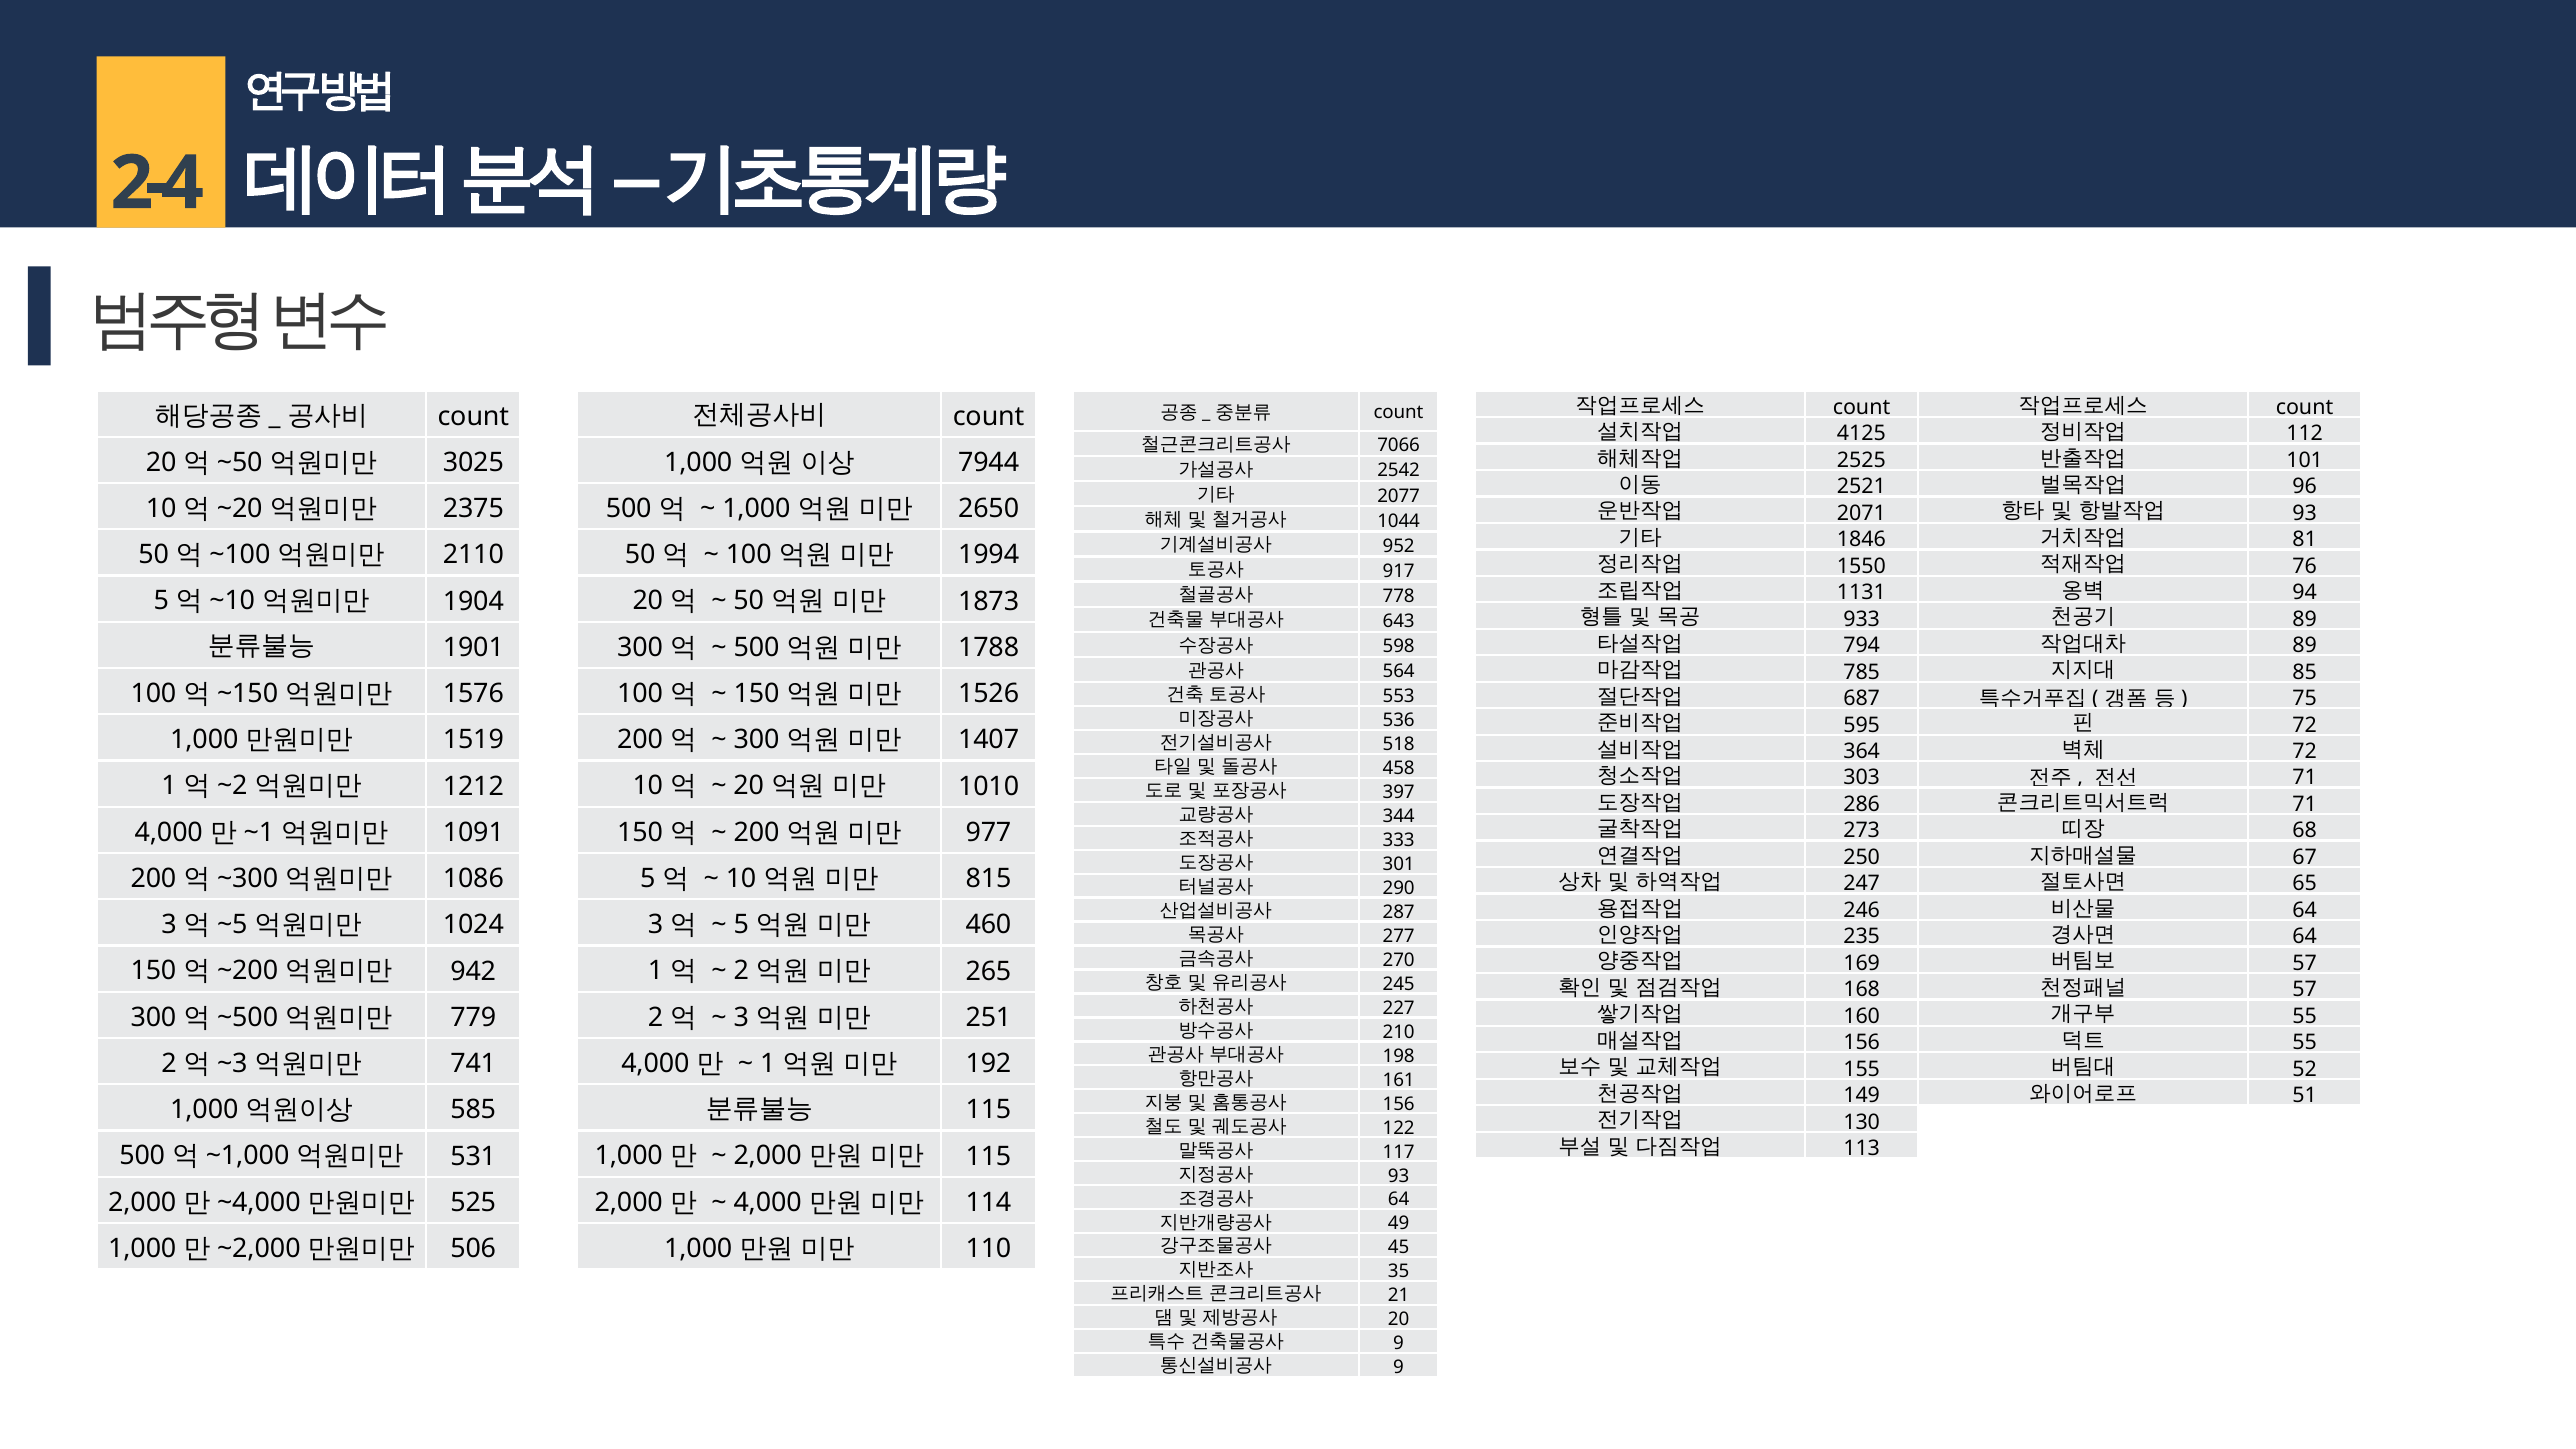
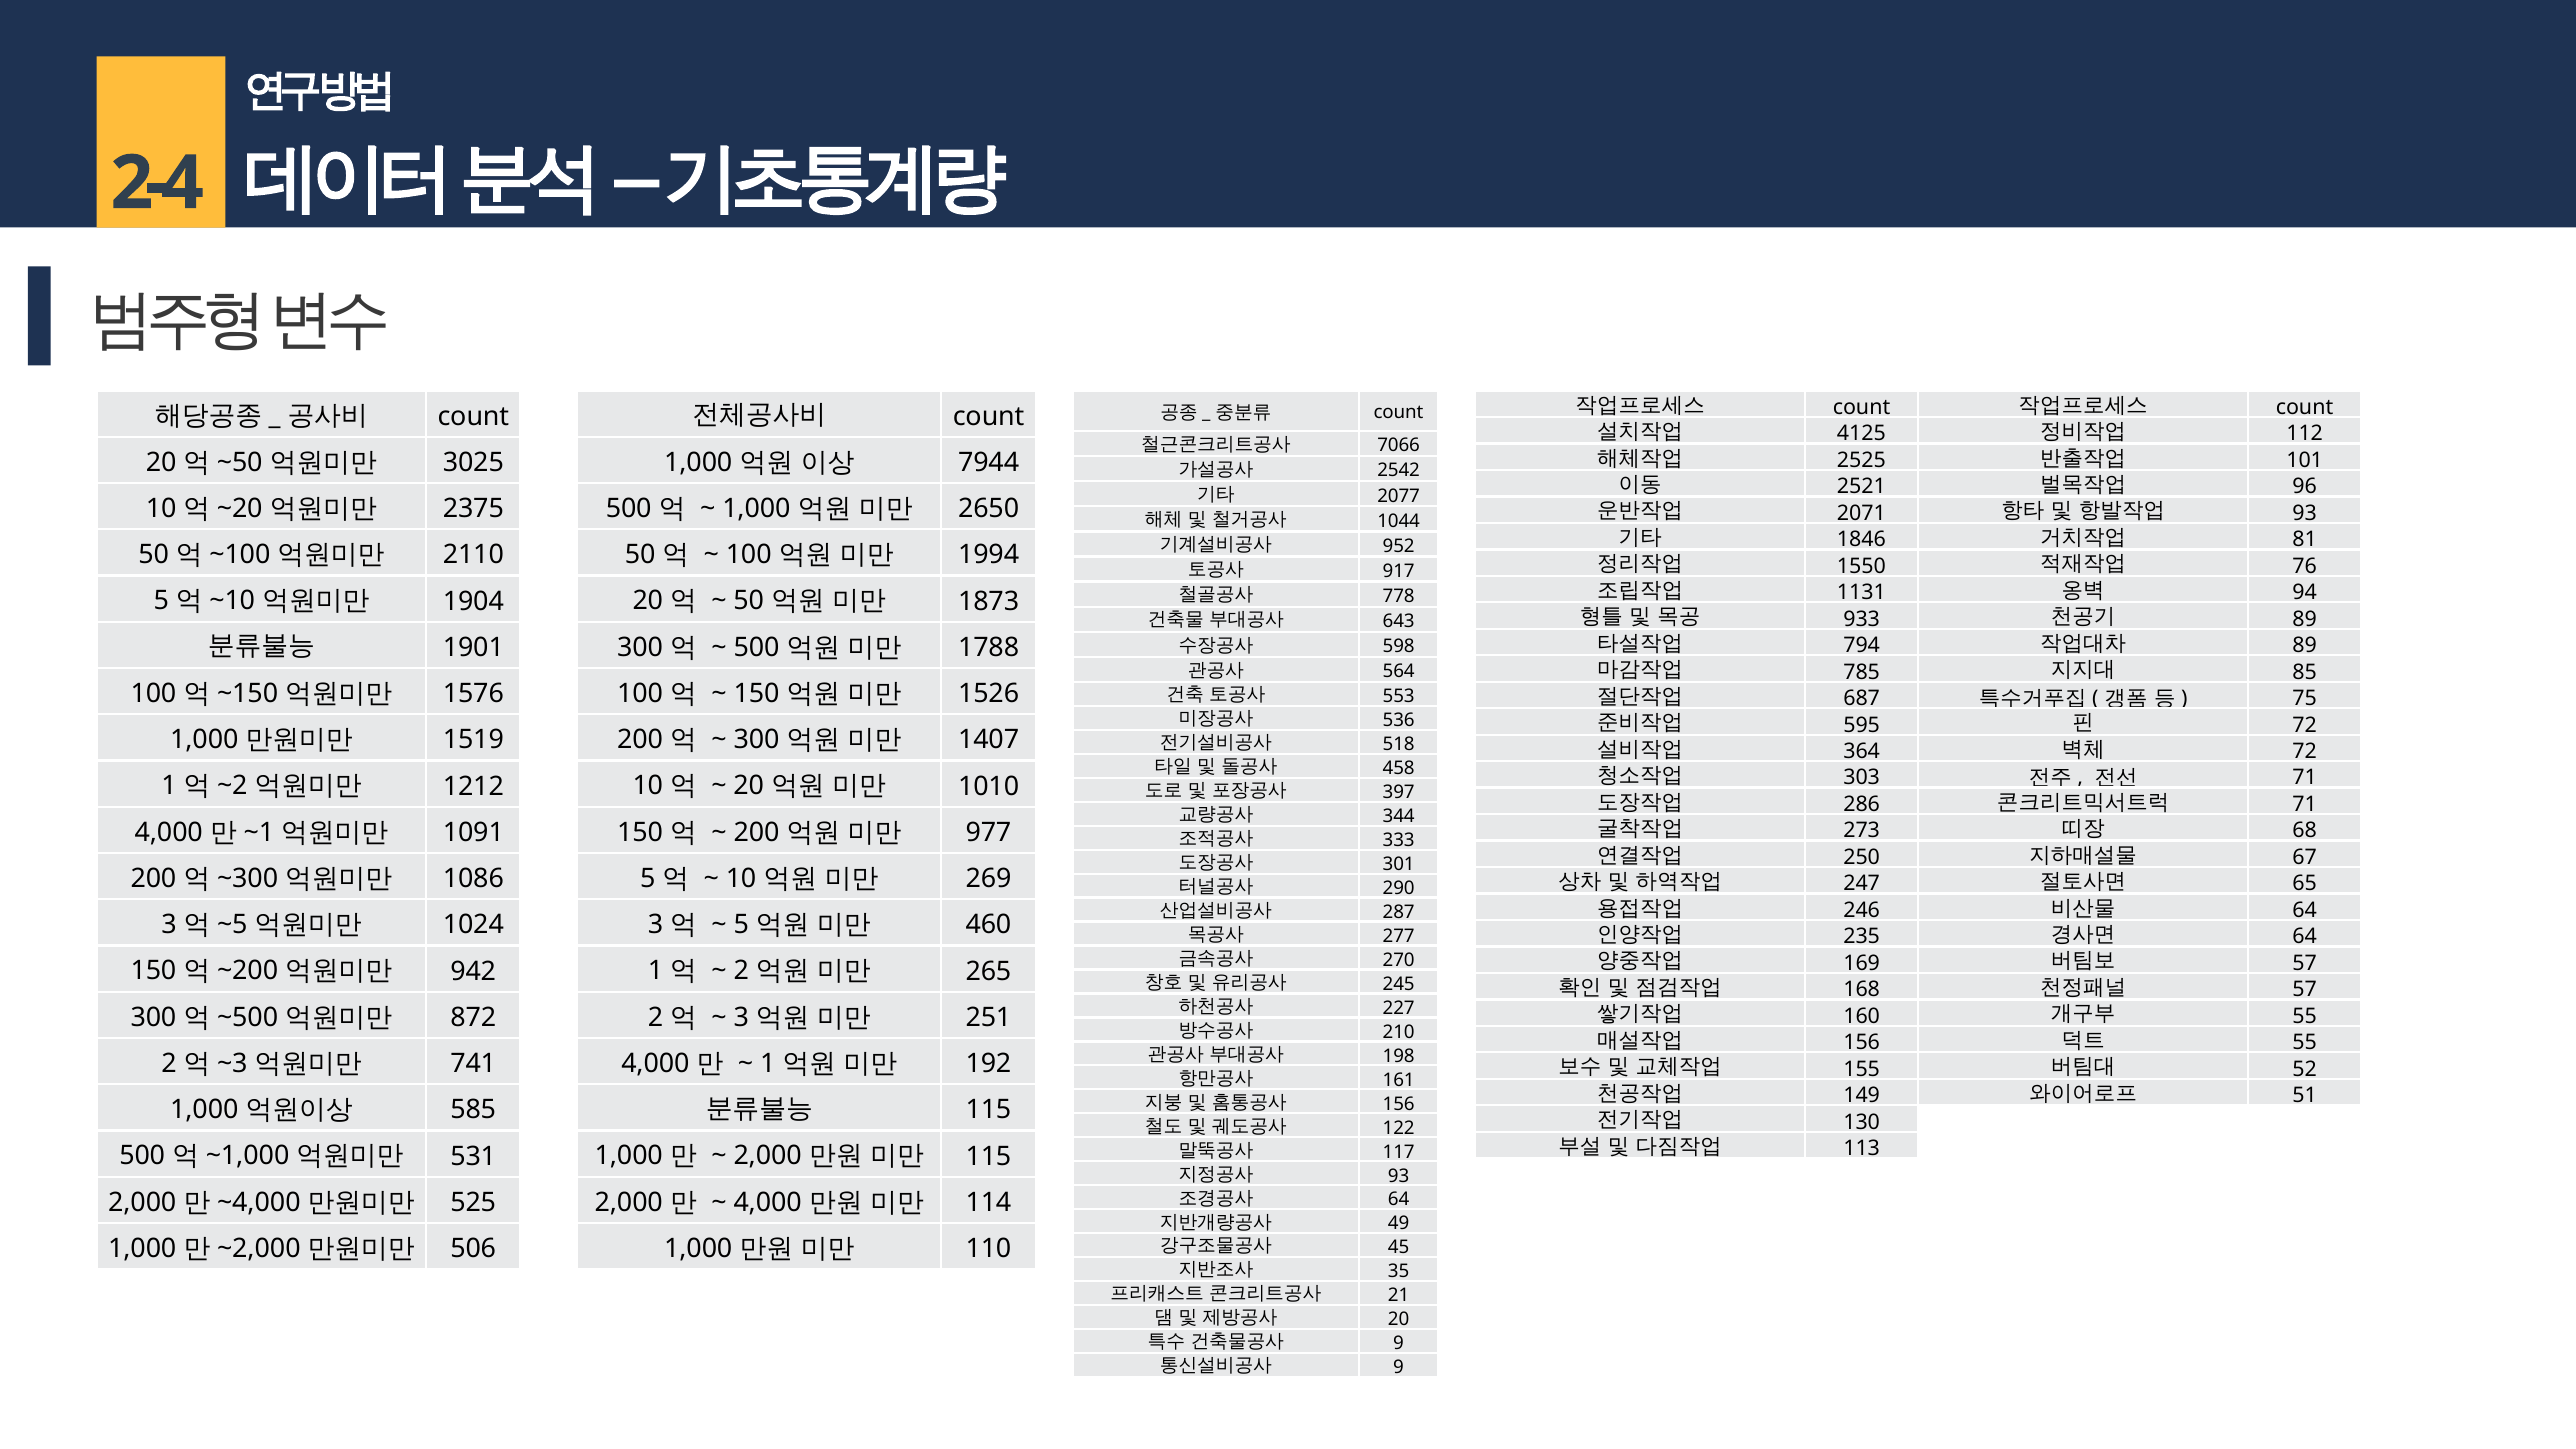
815: 815 -> 269 (989, 879)
779: 779 -> 872 (473, 1017)
